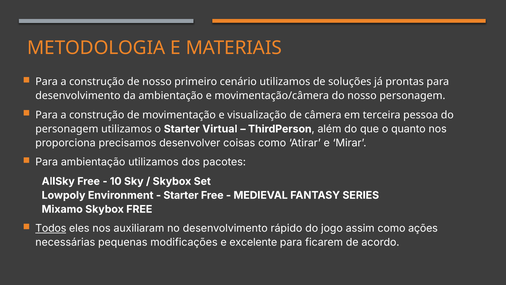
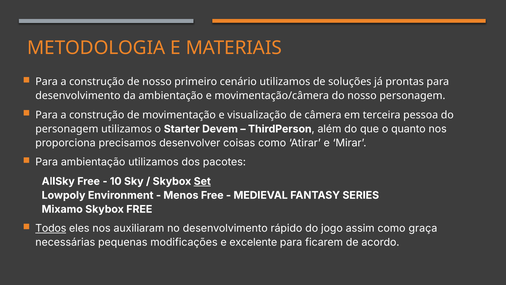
Virtual: Virtual -> Devem (220, 129)
Set underline: none -> present (202, 181)
Starter: Starter -> Menos (181, 195)
ações: ações -> graça (423, 228)
